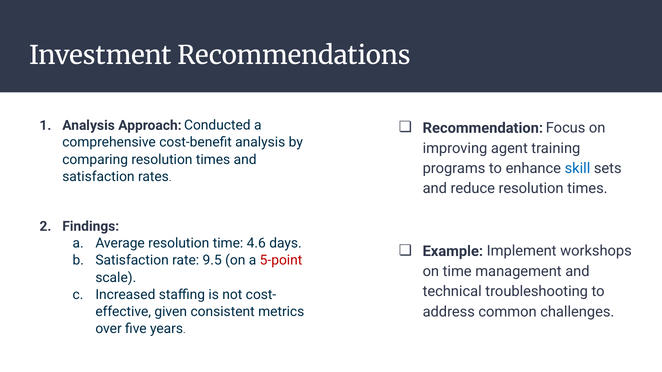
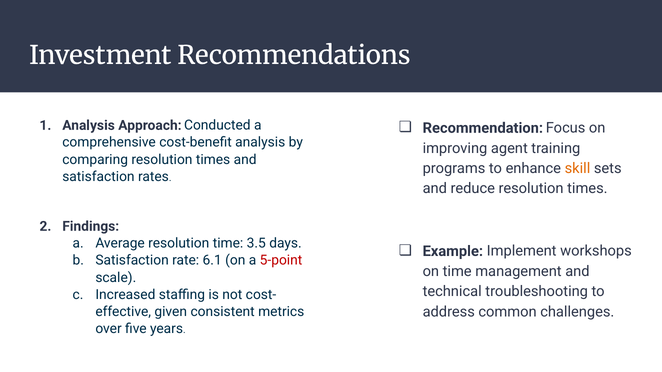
skill colour: blue -> orange (578, 169)
4.6: 4.6 -> 3.5 (256, 244)
9.5: 9.5 -> 6.1 (212, 261)
